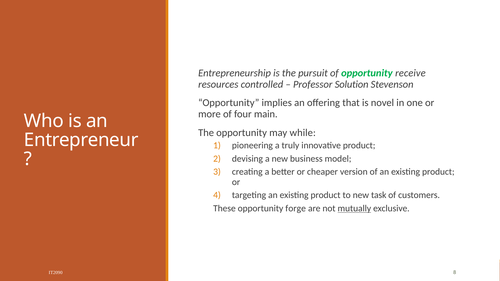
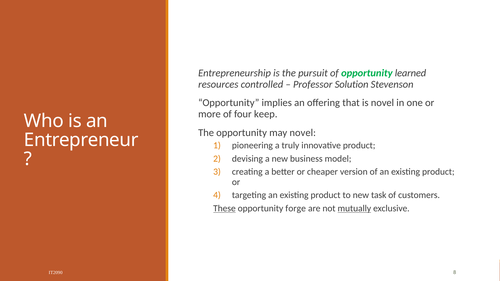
receive: receive -> learned (411, 73)
main: main -> keep (266, 114)
may while: while -> novel (303, 133)
These underline: none -> present (224, 209)
